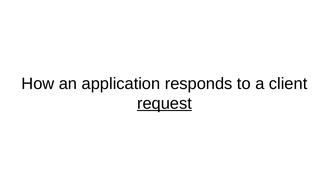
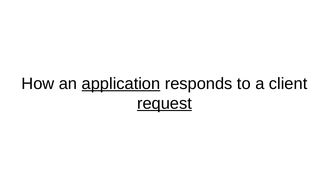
application underline: none -> present (121, 84)
